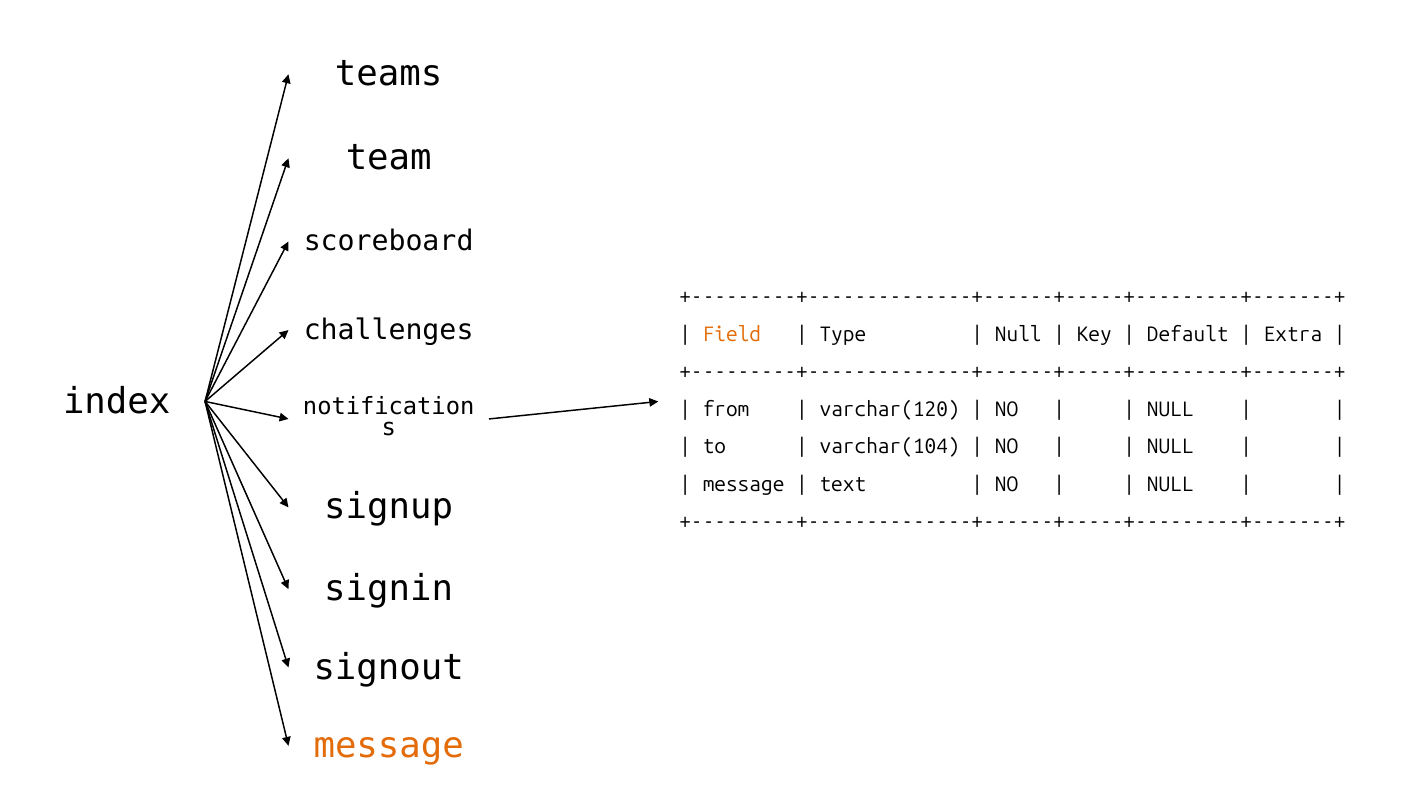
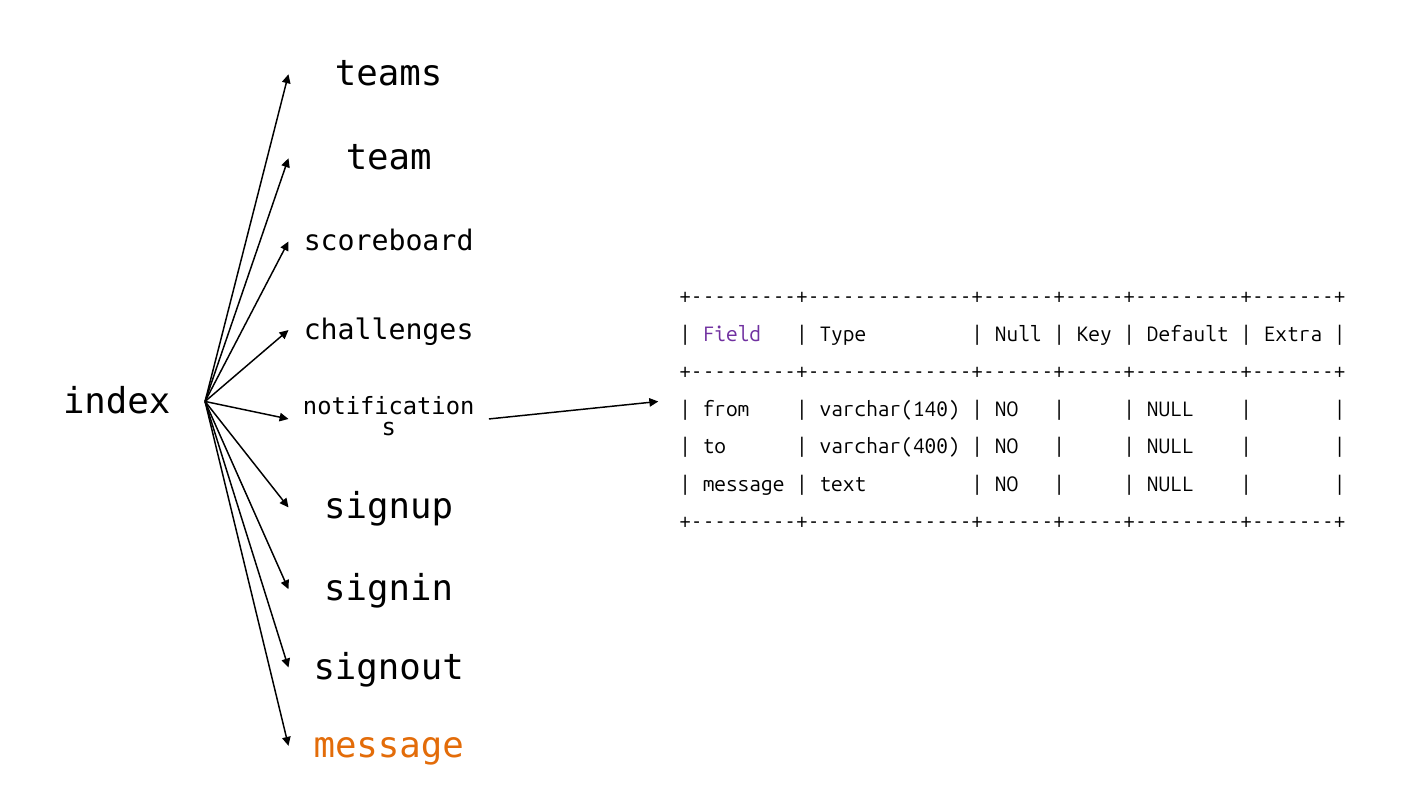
Field colour: orange -> purple (732, 334)
varchar(120: varchar(120 -> varchar(140 (890, 409)
varchar(104: varchar(104 -> varchar(400 (890, 447)
